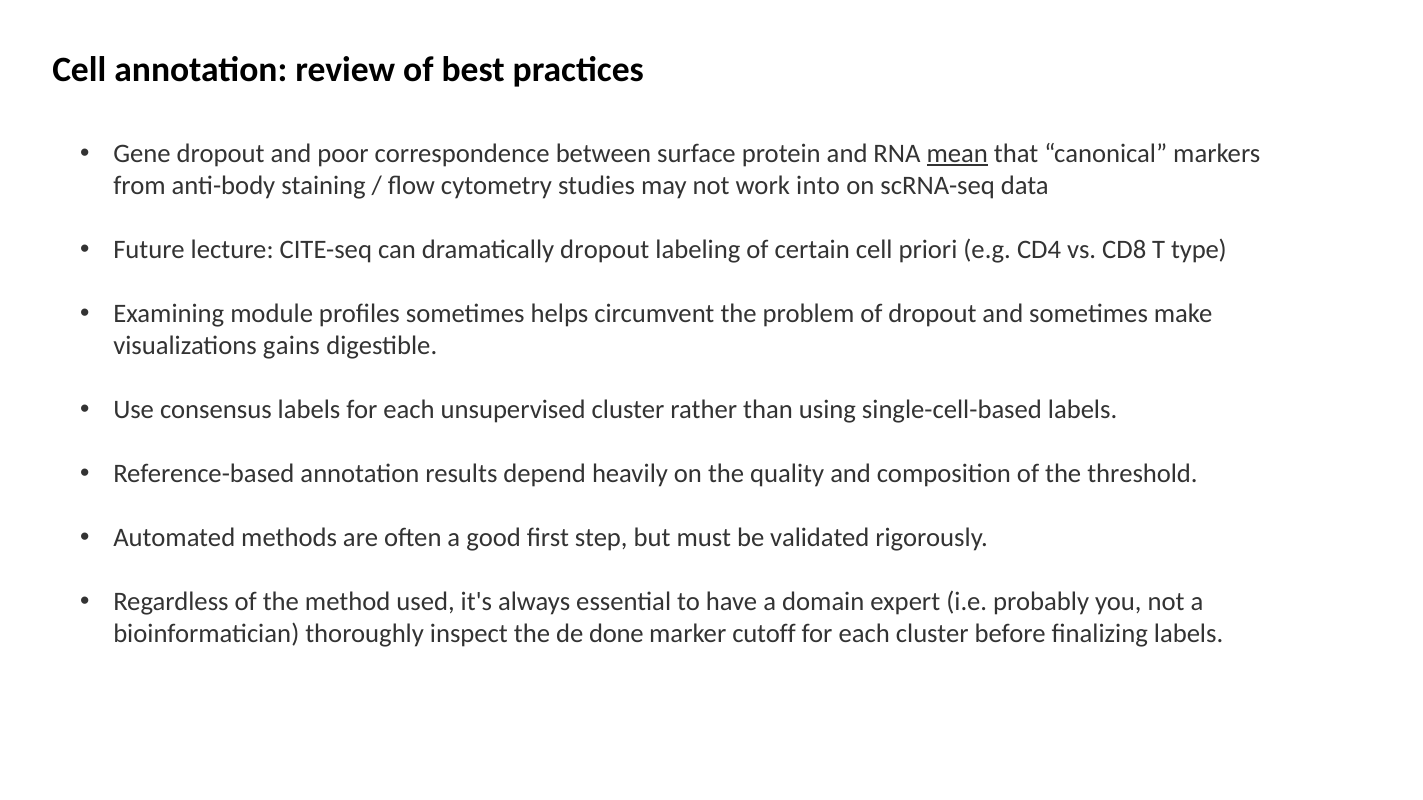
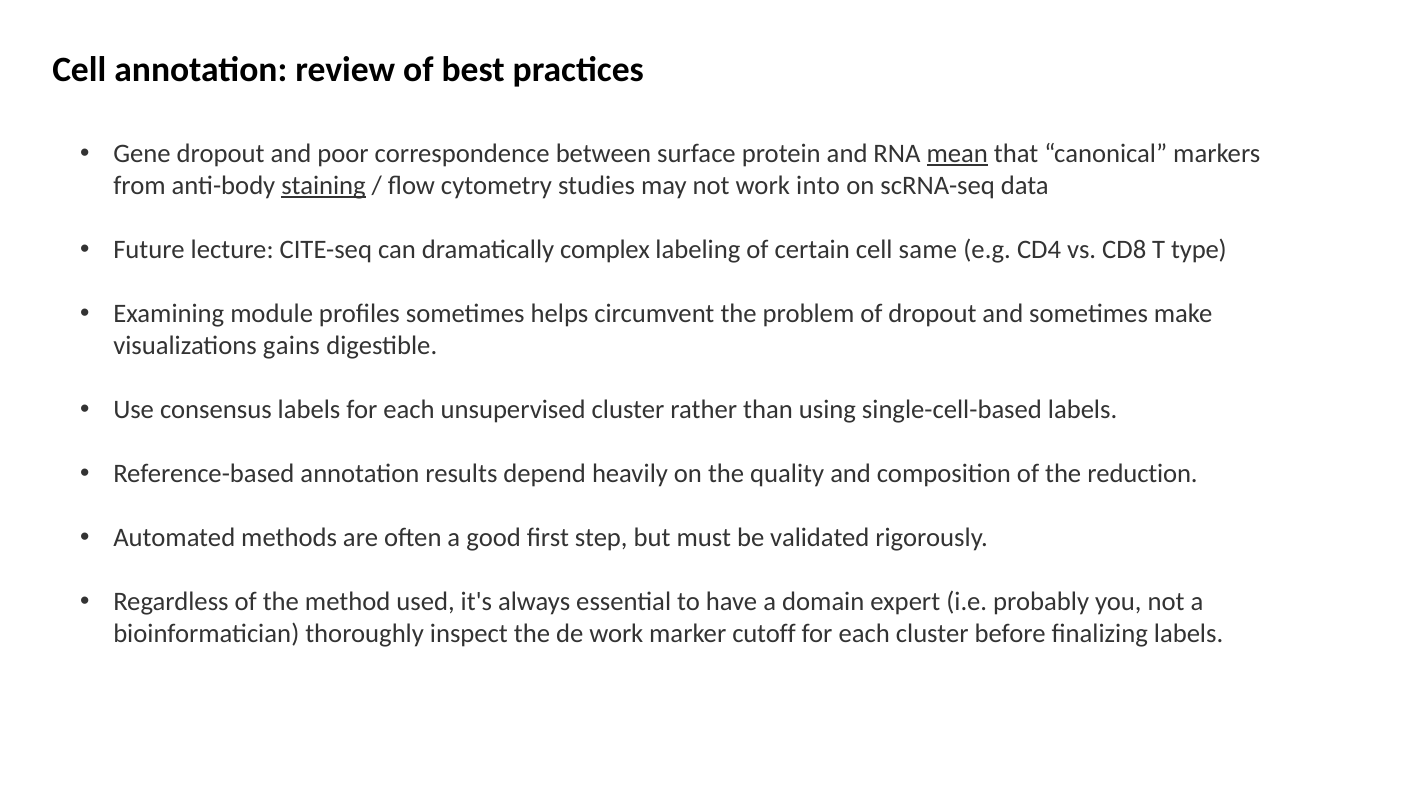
staining underline: none -> present (323, 186)
dramatically dropout: dropout -> complex (605, 250)
priori: priori -> same (928, 250)
threshold: threshold -> reduction (1142, 474)
de done: done -> work (616, 634)
